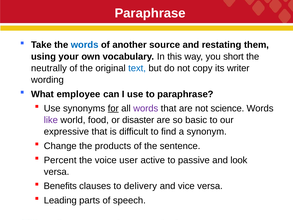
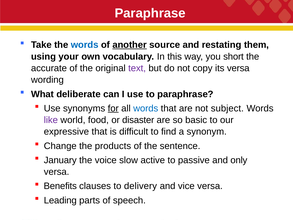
another underline: none -> present (130, 45)
neutrally: neutrally -> accurate (49, 68)
text colour: blue -> purple (137, 68)
its writer: writer -> versa (238, 68)
employee: employee -> deliberate (79, 94)
words colour: purple -> blue (146, 108)
science: science -> subject (227, 108)
Percent: Percent -> January (60, 160)
user: user -> slow (129, 160)
look: look -> only (239, 160)
